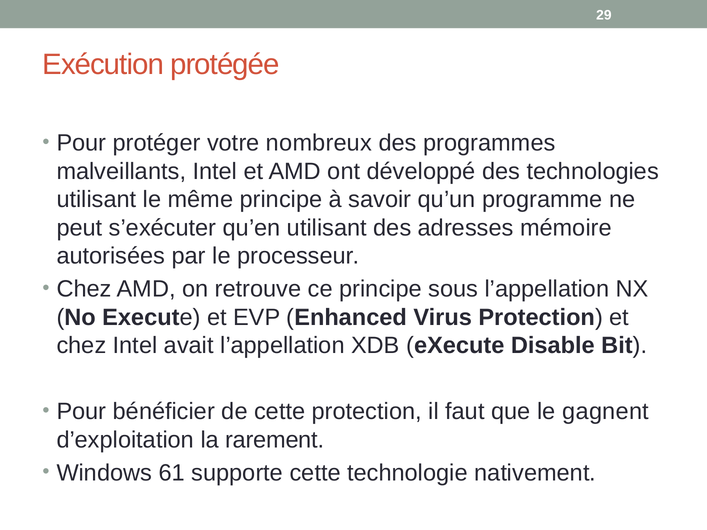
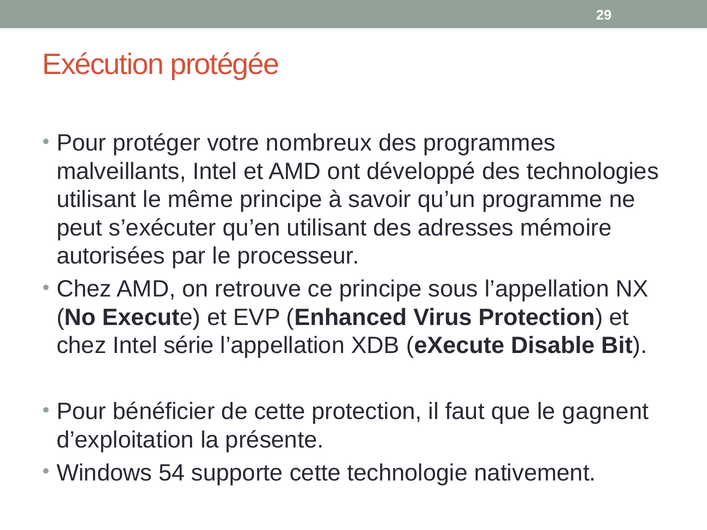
avait: avait -> série (189, 346)
rarement: rarement -> présente (275, 440)
61: 61 -> 54 (172, 473)
